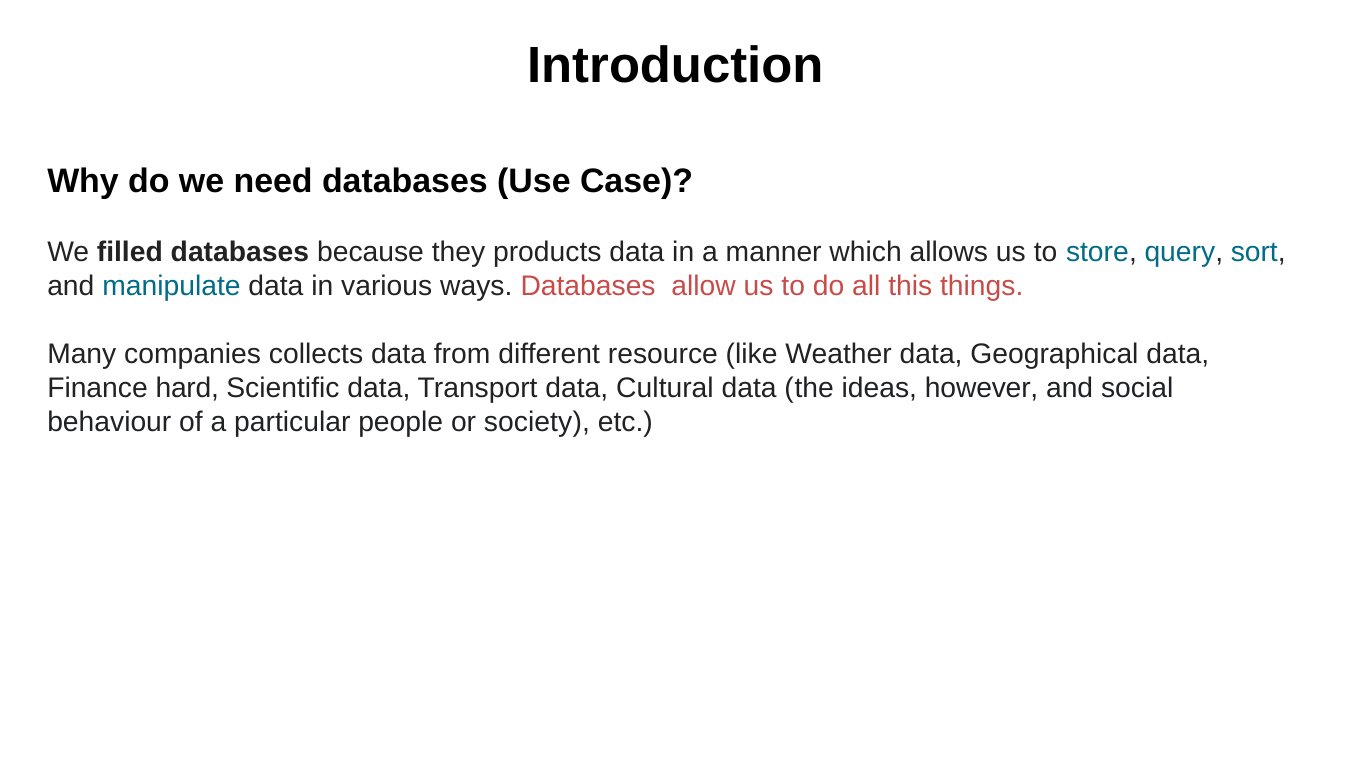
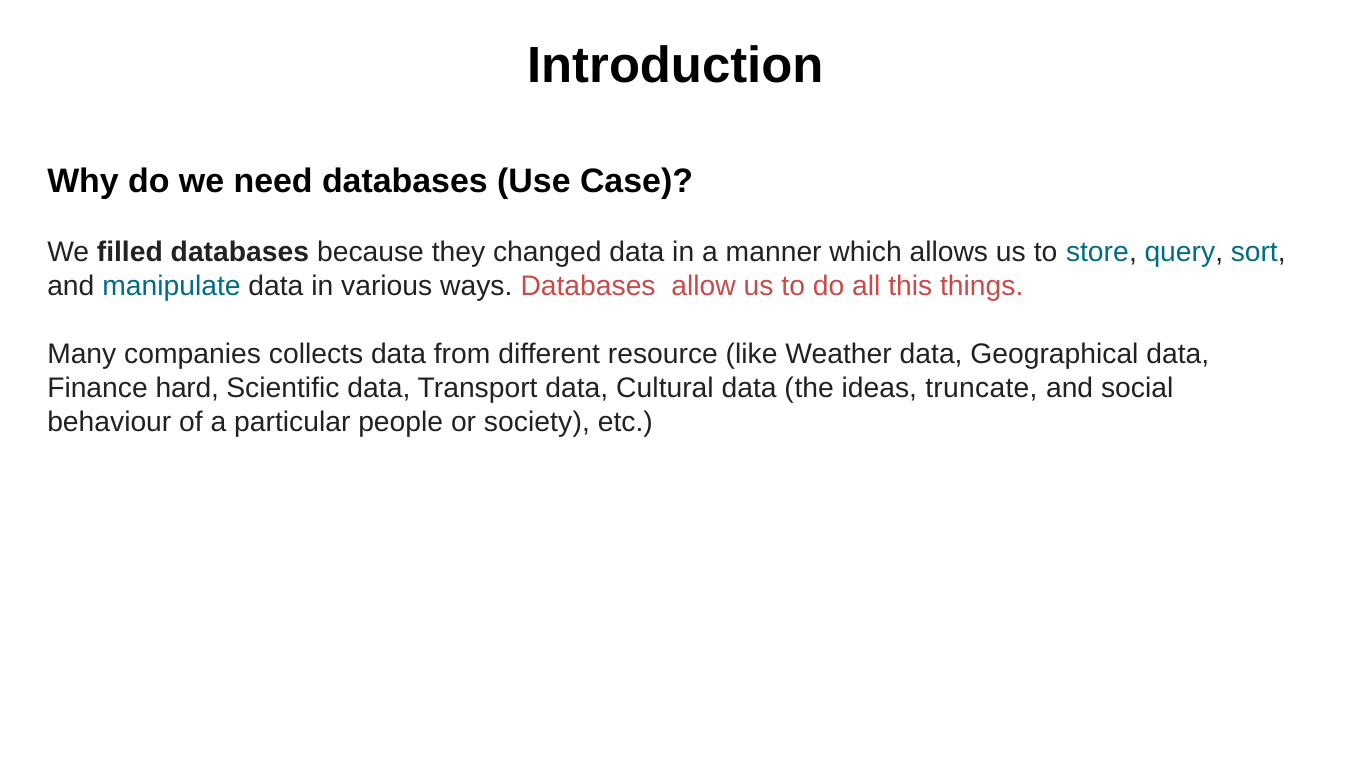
products: products -> changed (547, 252)
however: however -> truncate (981, 388)
